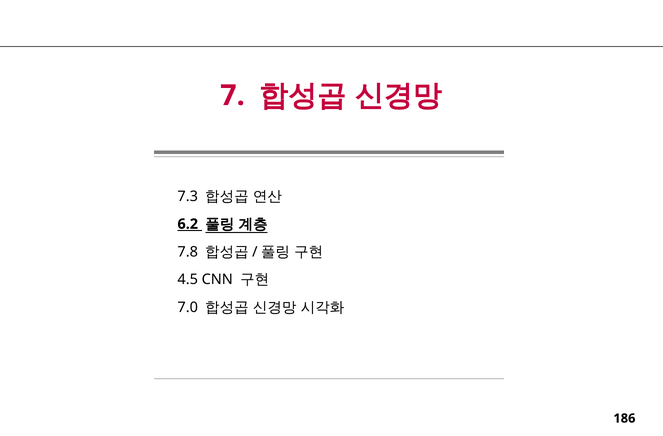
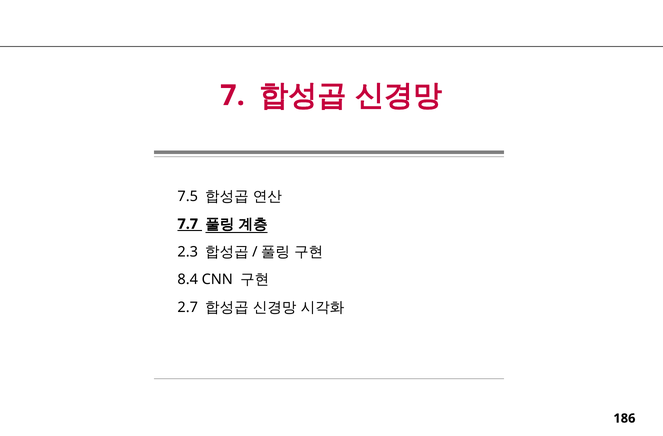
7.3: 7.3 -> 7.5 (188, 196)
6.2: 6.2 -> 7.7 (188, 224)
7.8: 7.8 -> 2.3 (188, 251)
4.5: 4.5 -> 8.4 (188, 279)
7.0: 7.0 -> 2.7 (188, 307)
